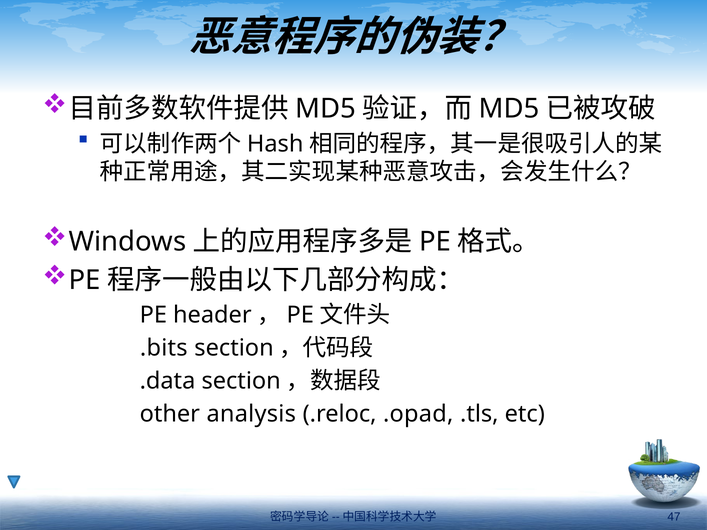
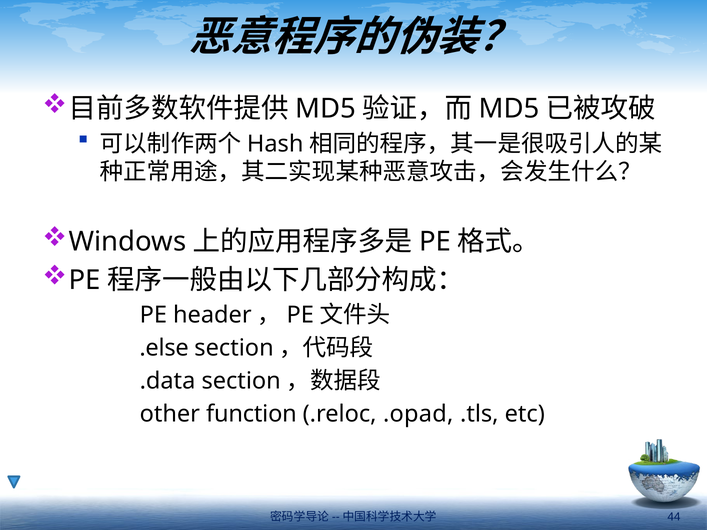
.bits: .bits -> .else (164, 348)
analysis: analysis -> function (251, 414)
47: 47 -> 44 (674, 517)
